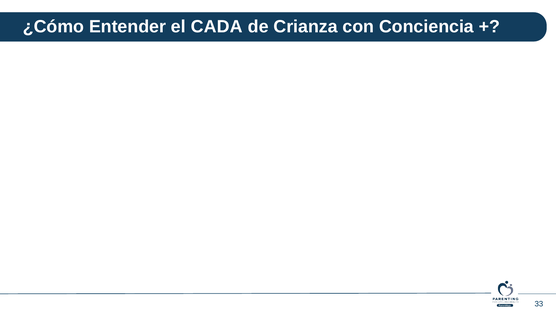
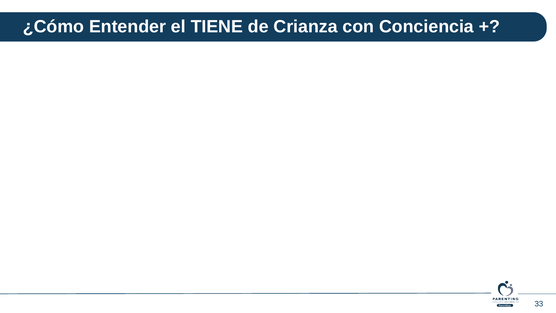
CADA: CADA -> TIENE (217, 27)
